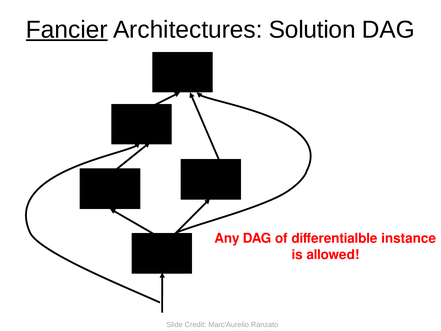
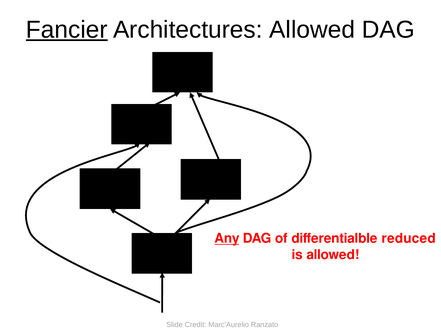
Architectures Solution: Solution -> Allowed (312, 30)
Any underline: none -> present (227, 238)
instance: instance -> reduced (409, 238)
